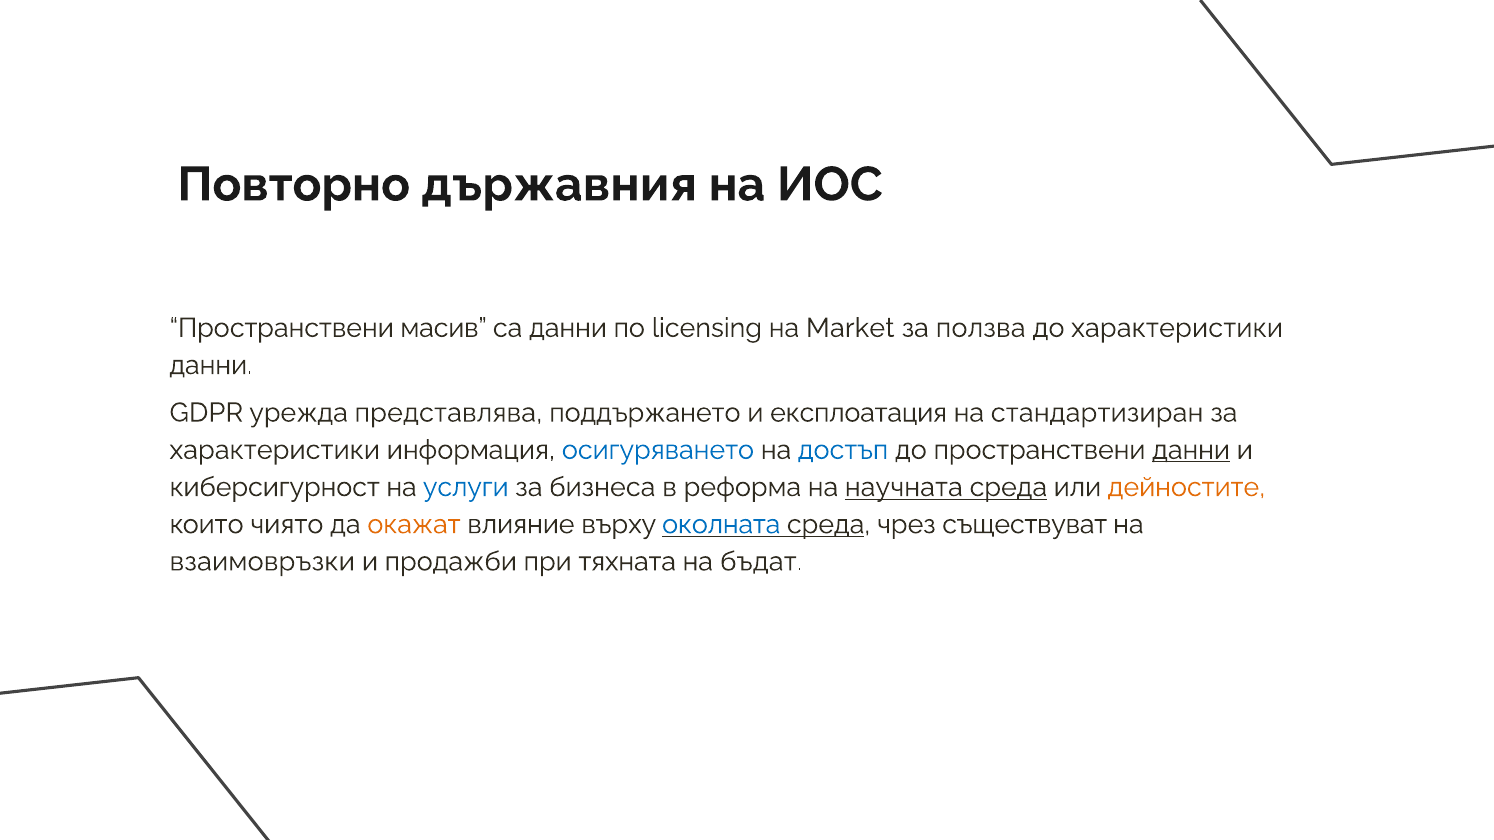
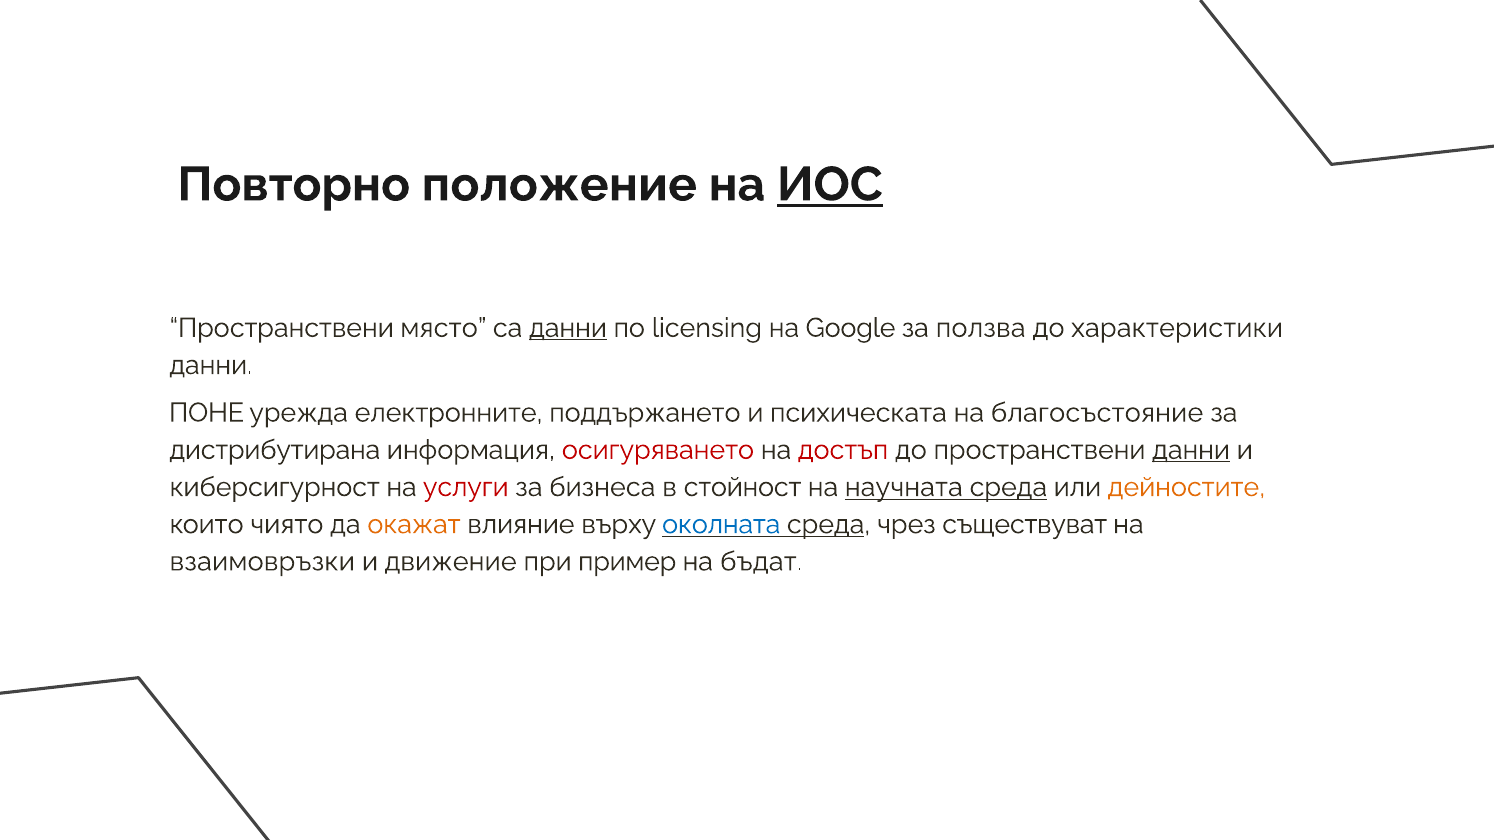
държавния: държавния -> положение (559, 185)
ИОС underline: none -> present (830, 185)
масив: масив -> място (443, 328)
данни underline: none -> present (568, 328)
Market: Market -> Google (851, 328)
GDPR: GDPR -> ПОНЕ (207, 413)
представлява: представлява -> електронните (449, 413)
експлоатация: експлоатация -> психическата (858, 413)
стандартизиран: стандартизиран -> благосъстояние (1097, 413)
характеристики: характеристики -> дистрибутирана (275, 450)
осигуряването colour: blue -> red (658, 450)
достъп colour: blue -> red (843, 450)
услуги colour: blue -> red (466, 487)
реформа: реформа -> стойност (742, 487)
продажби: продажби -> движение (451, 562)
тяхната: тяхната -> пример (627, 562)
